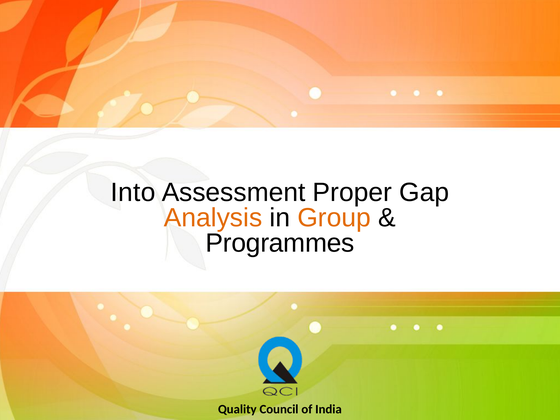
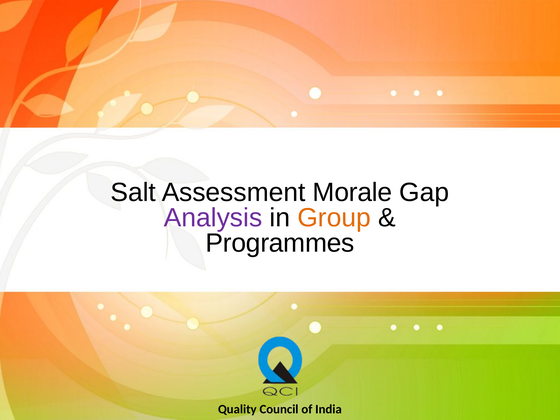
Into: Into -> Salt (133, 192)
Proper: Proper -> Morale (352, 192)
Analysis colour: orange -> purple (213, 218)
